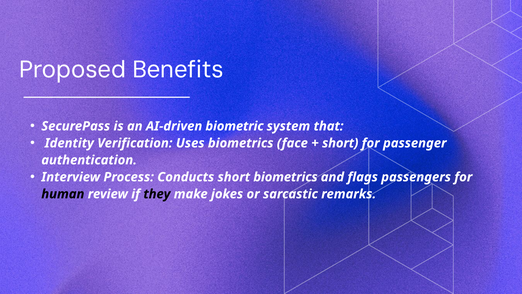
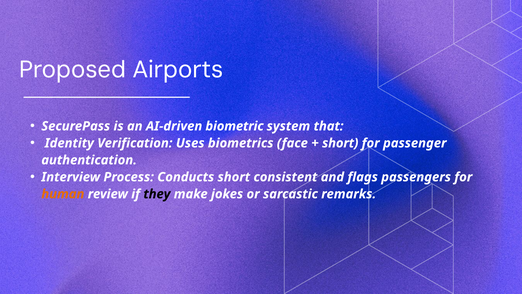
Benefits: Benefits -> Airports (178, 69)
short biometrics: biometrics -> consistent (285, 177)
human colour: black -> orange (63, 194)
